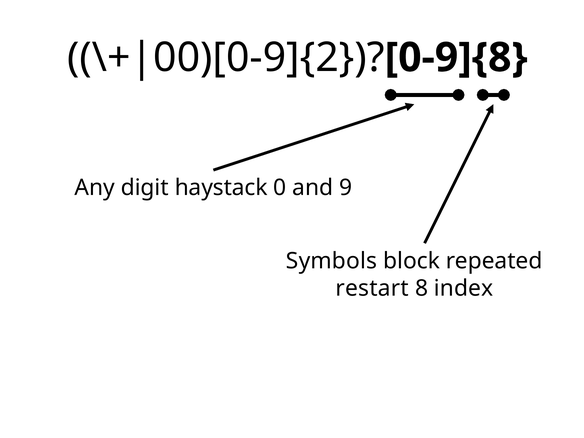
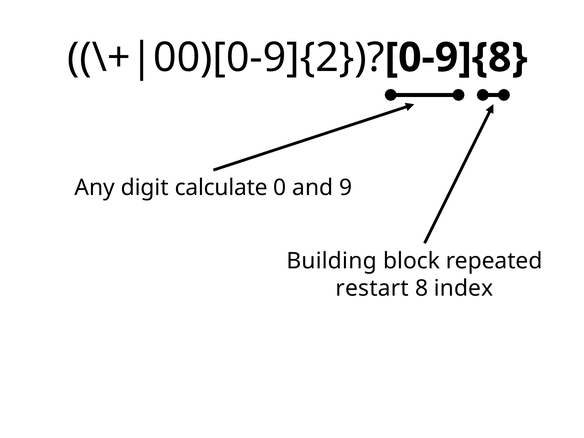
haystack: haystack -> calculate (221, 188)
Symbols: Symbols -> Building (332, 261)
